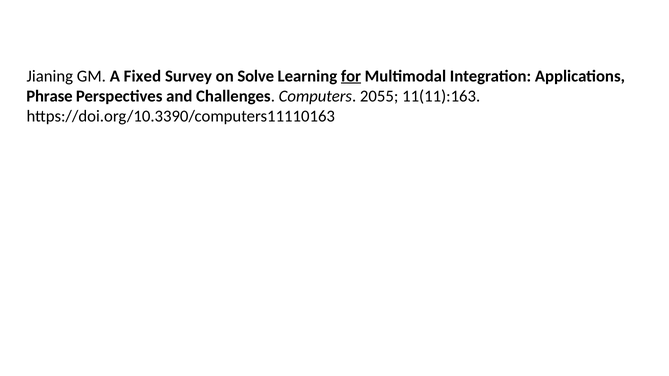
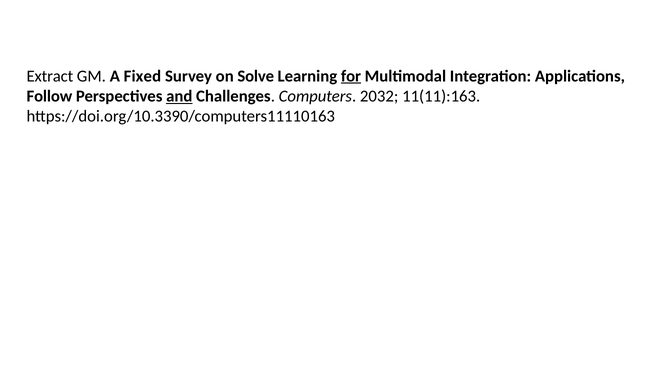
Jianing: Jianing -> Extract (50, 76)
Phrase: Phrase -> Follow (49, 96)
and underline: none -> present (179, 96)
2055: 2055 -> 2032 (379, 96)
